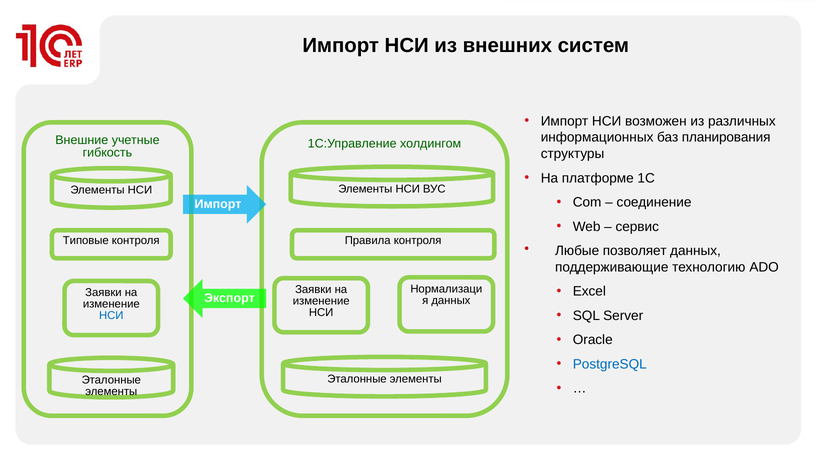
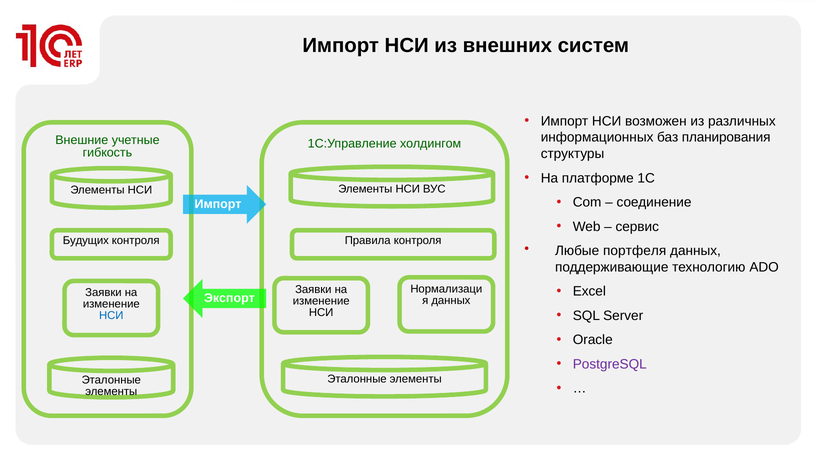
Типовые: Типовые -> Будущих (86, 240)
позволяет: позволяет -> портфеля (635, 251)
PostgreSQL colour: blue -> purple (610, 364)
